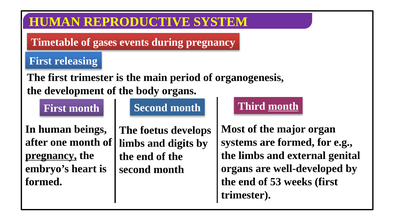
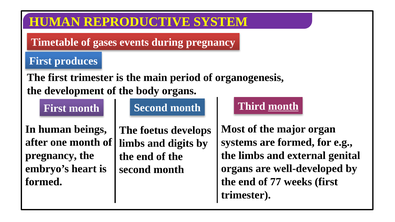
releasing: releasing -> produces (76, 61)
pregnancy underline: present -> none (51, 156)
53: 53 -> 77 (276, 182)
